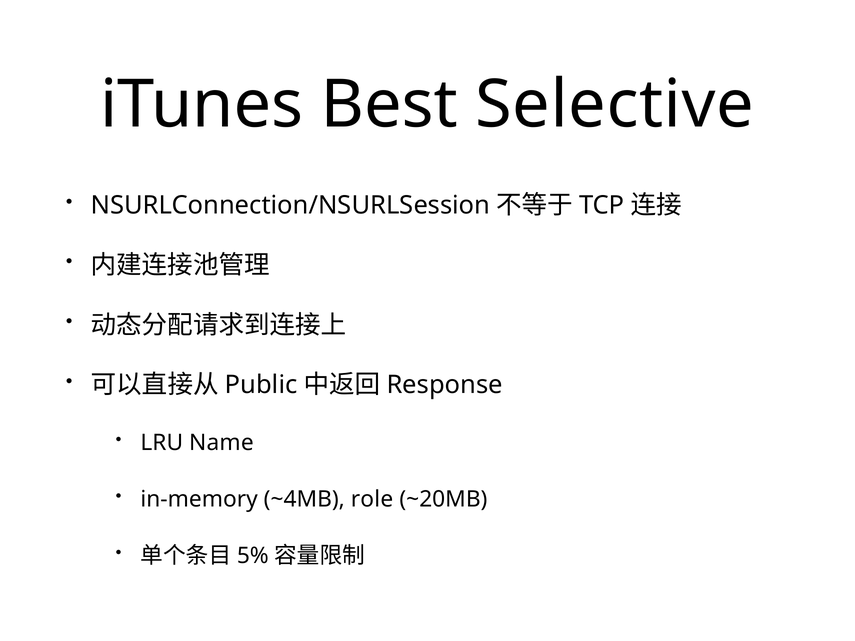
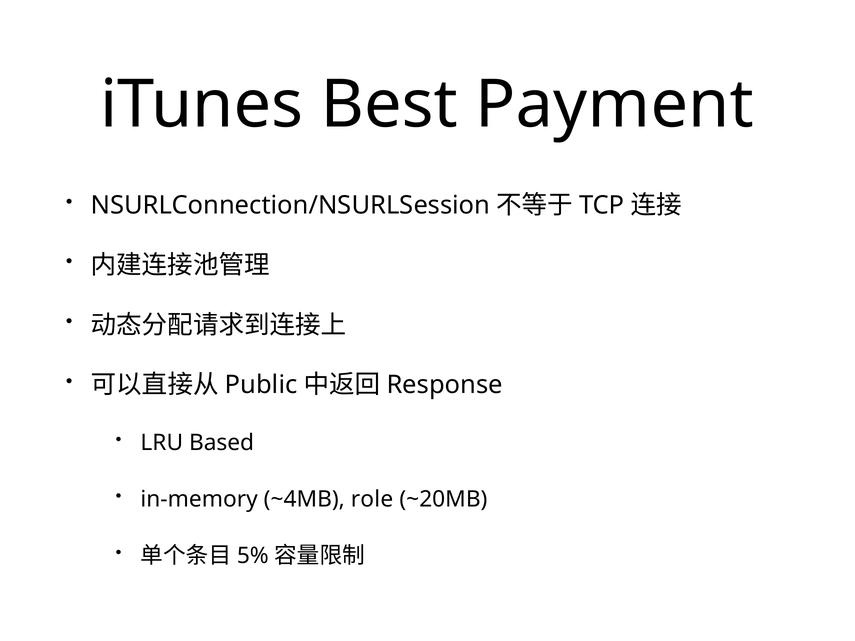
Selective: Selective -> Payment (615, 105)
Name: Name -> Based (222, 443)
